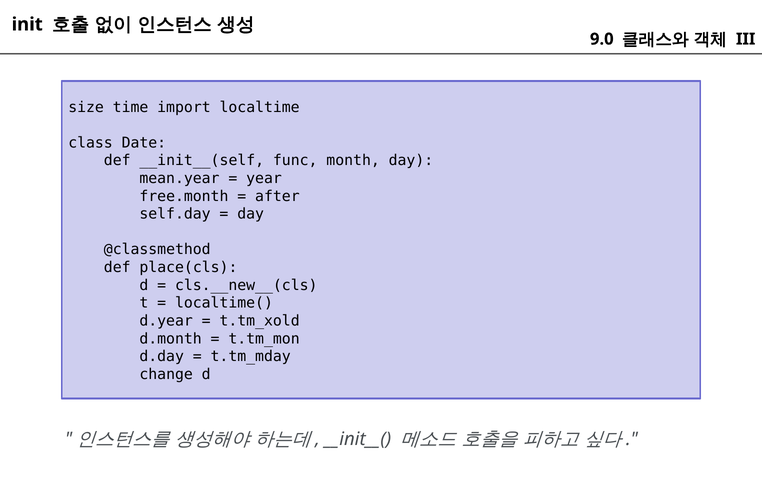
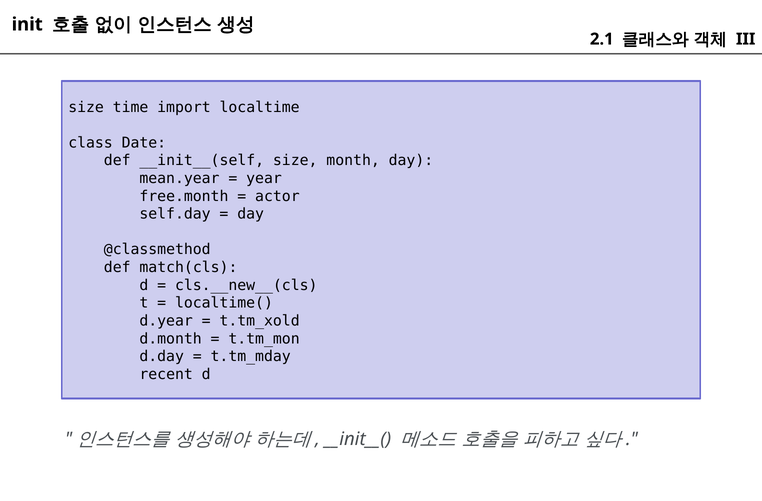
9.0: 9.0 -> 2.1 (602, 39)
__init__(self func: func -> size (295, 160)
after: after -> actor (277, 196)
place(cls: place(cls -> match(cls (188, 267)
change: change -> recent (166, 374)
